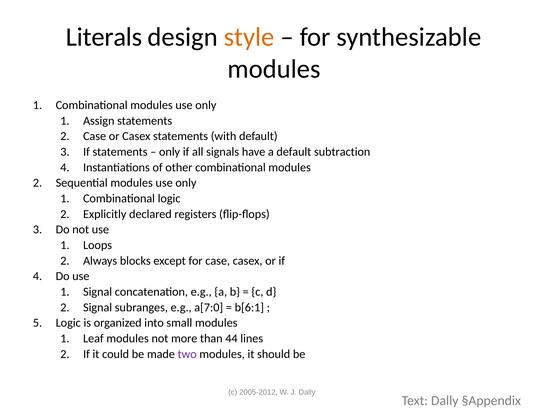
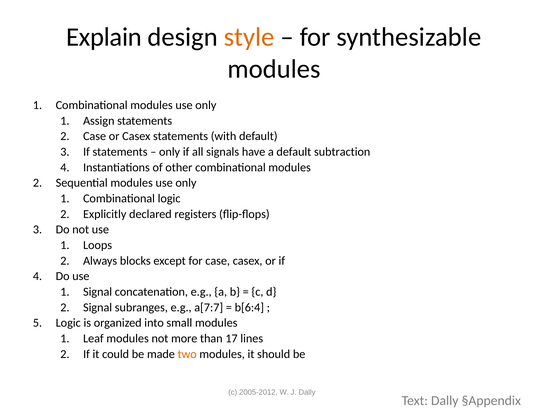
Literals: Literals -> Explain (104, 37)
a[7:0: a[7:0 -> a[7:7 (209, 307)
b[6:1: b[6:1 -> b[6:4 (249, 307)
44: 44 -> 17 (231, 338)
two colour: purple -> orange (187, 354)
